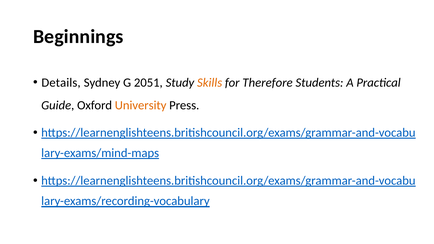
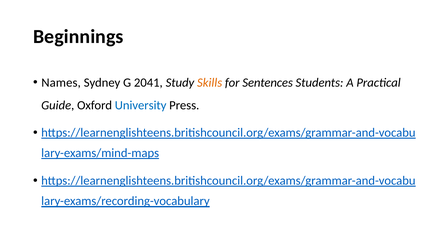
Details: Details -> Names (61, 83)
2051: 2051 -> 2041 (148, 83)
Therefore: Therefore -> Sentences (268, 83)
University colour: orange -> blue (141, 105)
